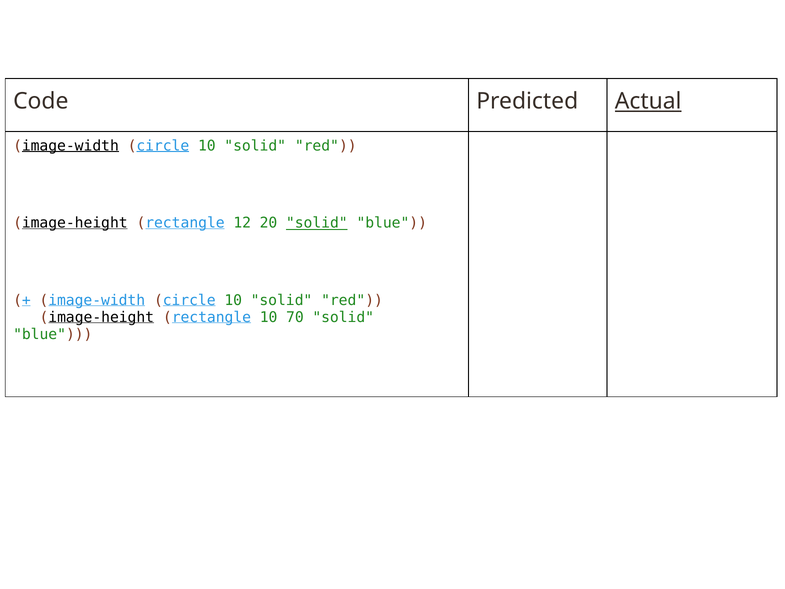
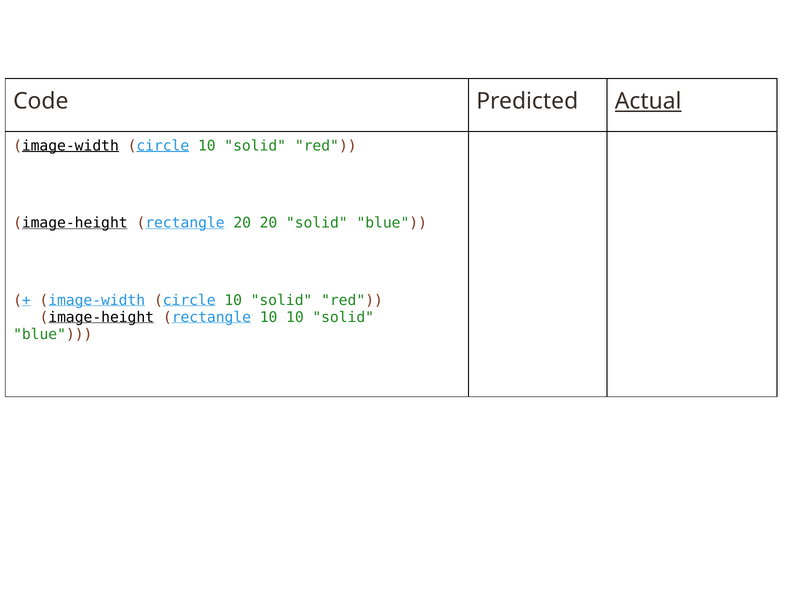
rectangle 12: 12 -> 20 (242, 223)
solid underline: present -> none (317, 223)
10 70: 70 -> 10 (295, 317)
